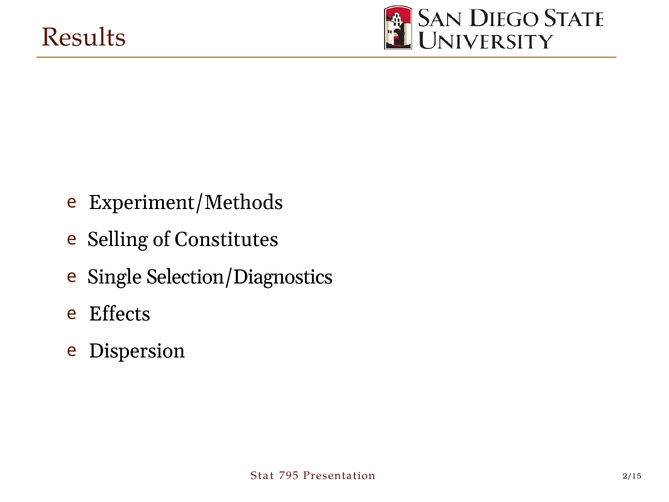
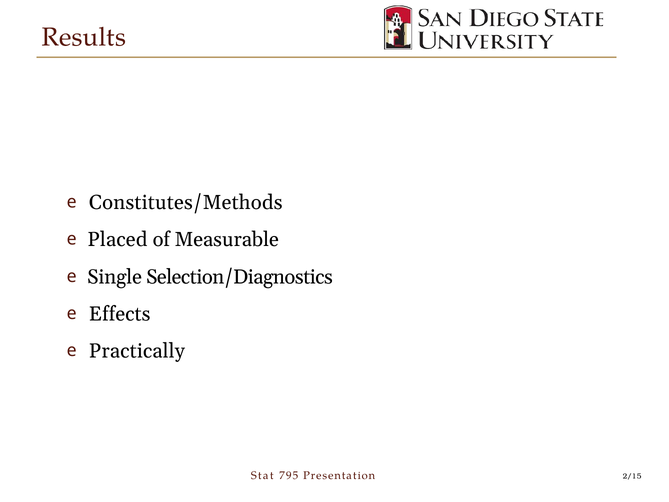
Experiment/Methods: Experiment/Methods -> Constitutes/Methods (186, 203)
Selling: Selling -> Placed (117, 240)
Constitutes: Constitutes -> Measurable (227, 240)
Dispersion: Dispersion -> Practically (137, 351)
